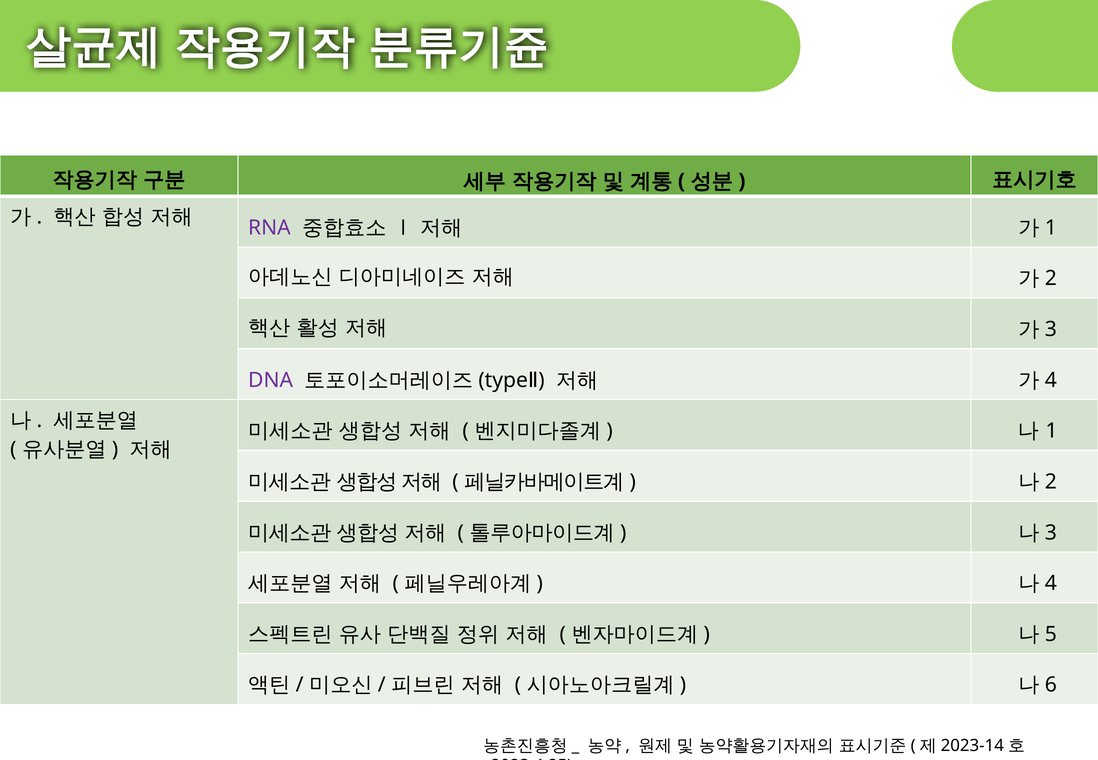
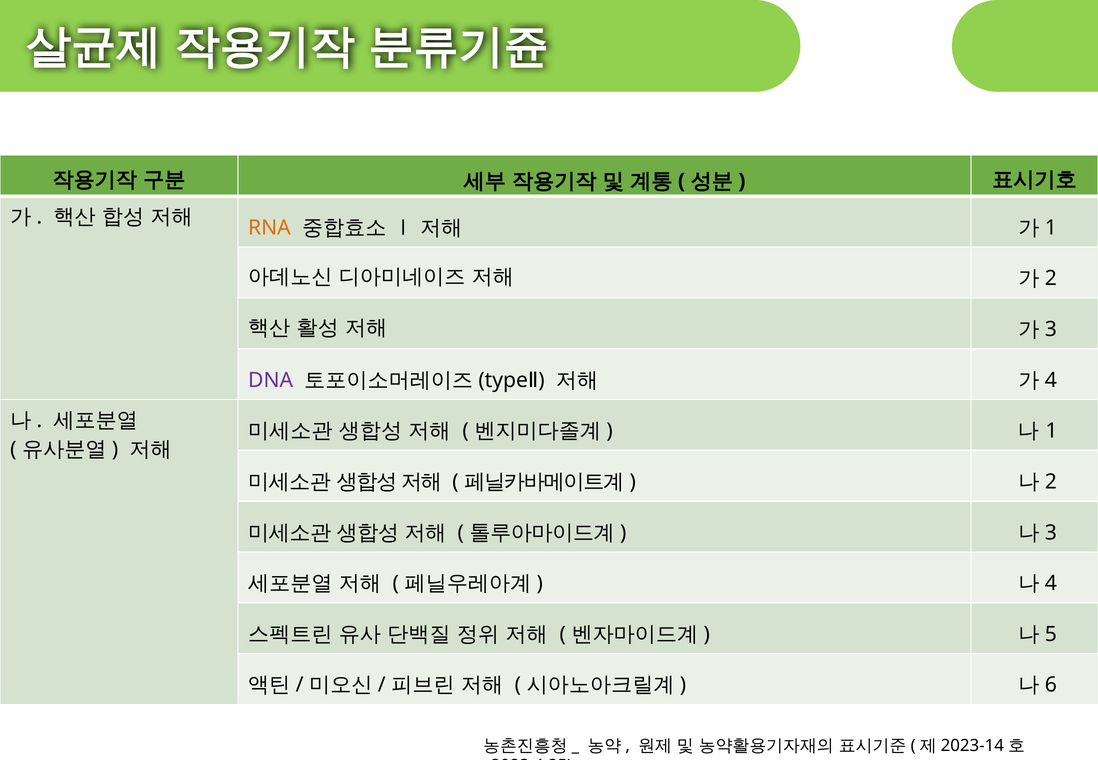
RNA colour: purple -> orange (269, 228)
